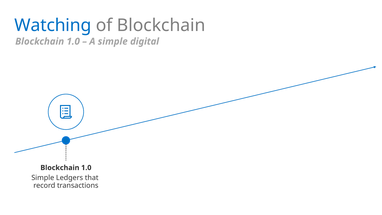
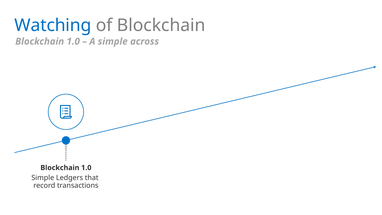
digital: digital -> across (145, 41)
